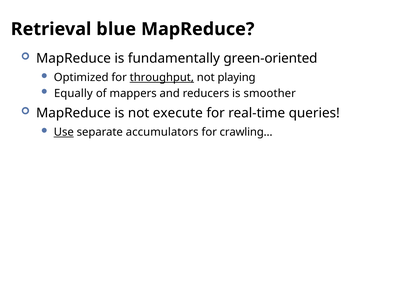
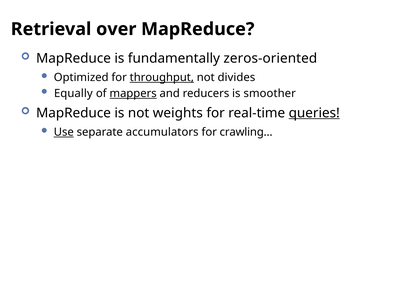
blue: blue -> over (116, 29)
green-oriented: green-oriented -> zeros-oriented (270, 58)
playing: playing -> divides (236, 78)
mappers underline: none -> present (133, 93)
execute: execute -> weights (178, 113)
queries underline: none -> present (314, 113)
